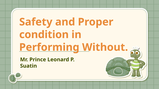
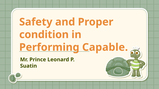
Without: Without -> Capable (105, 48)
